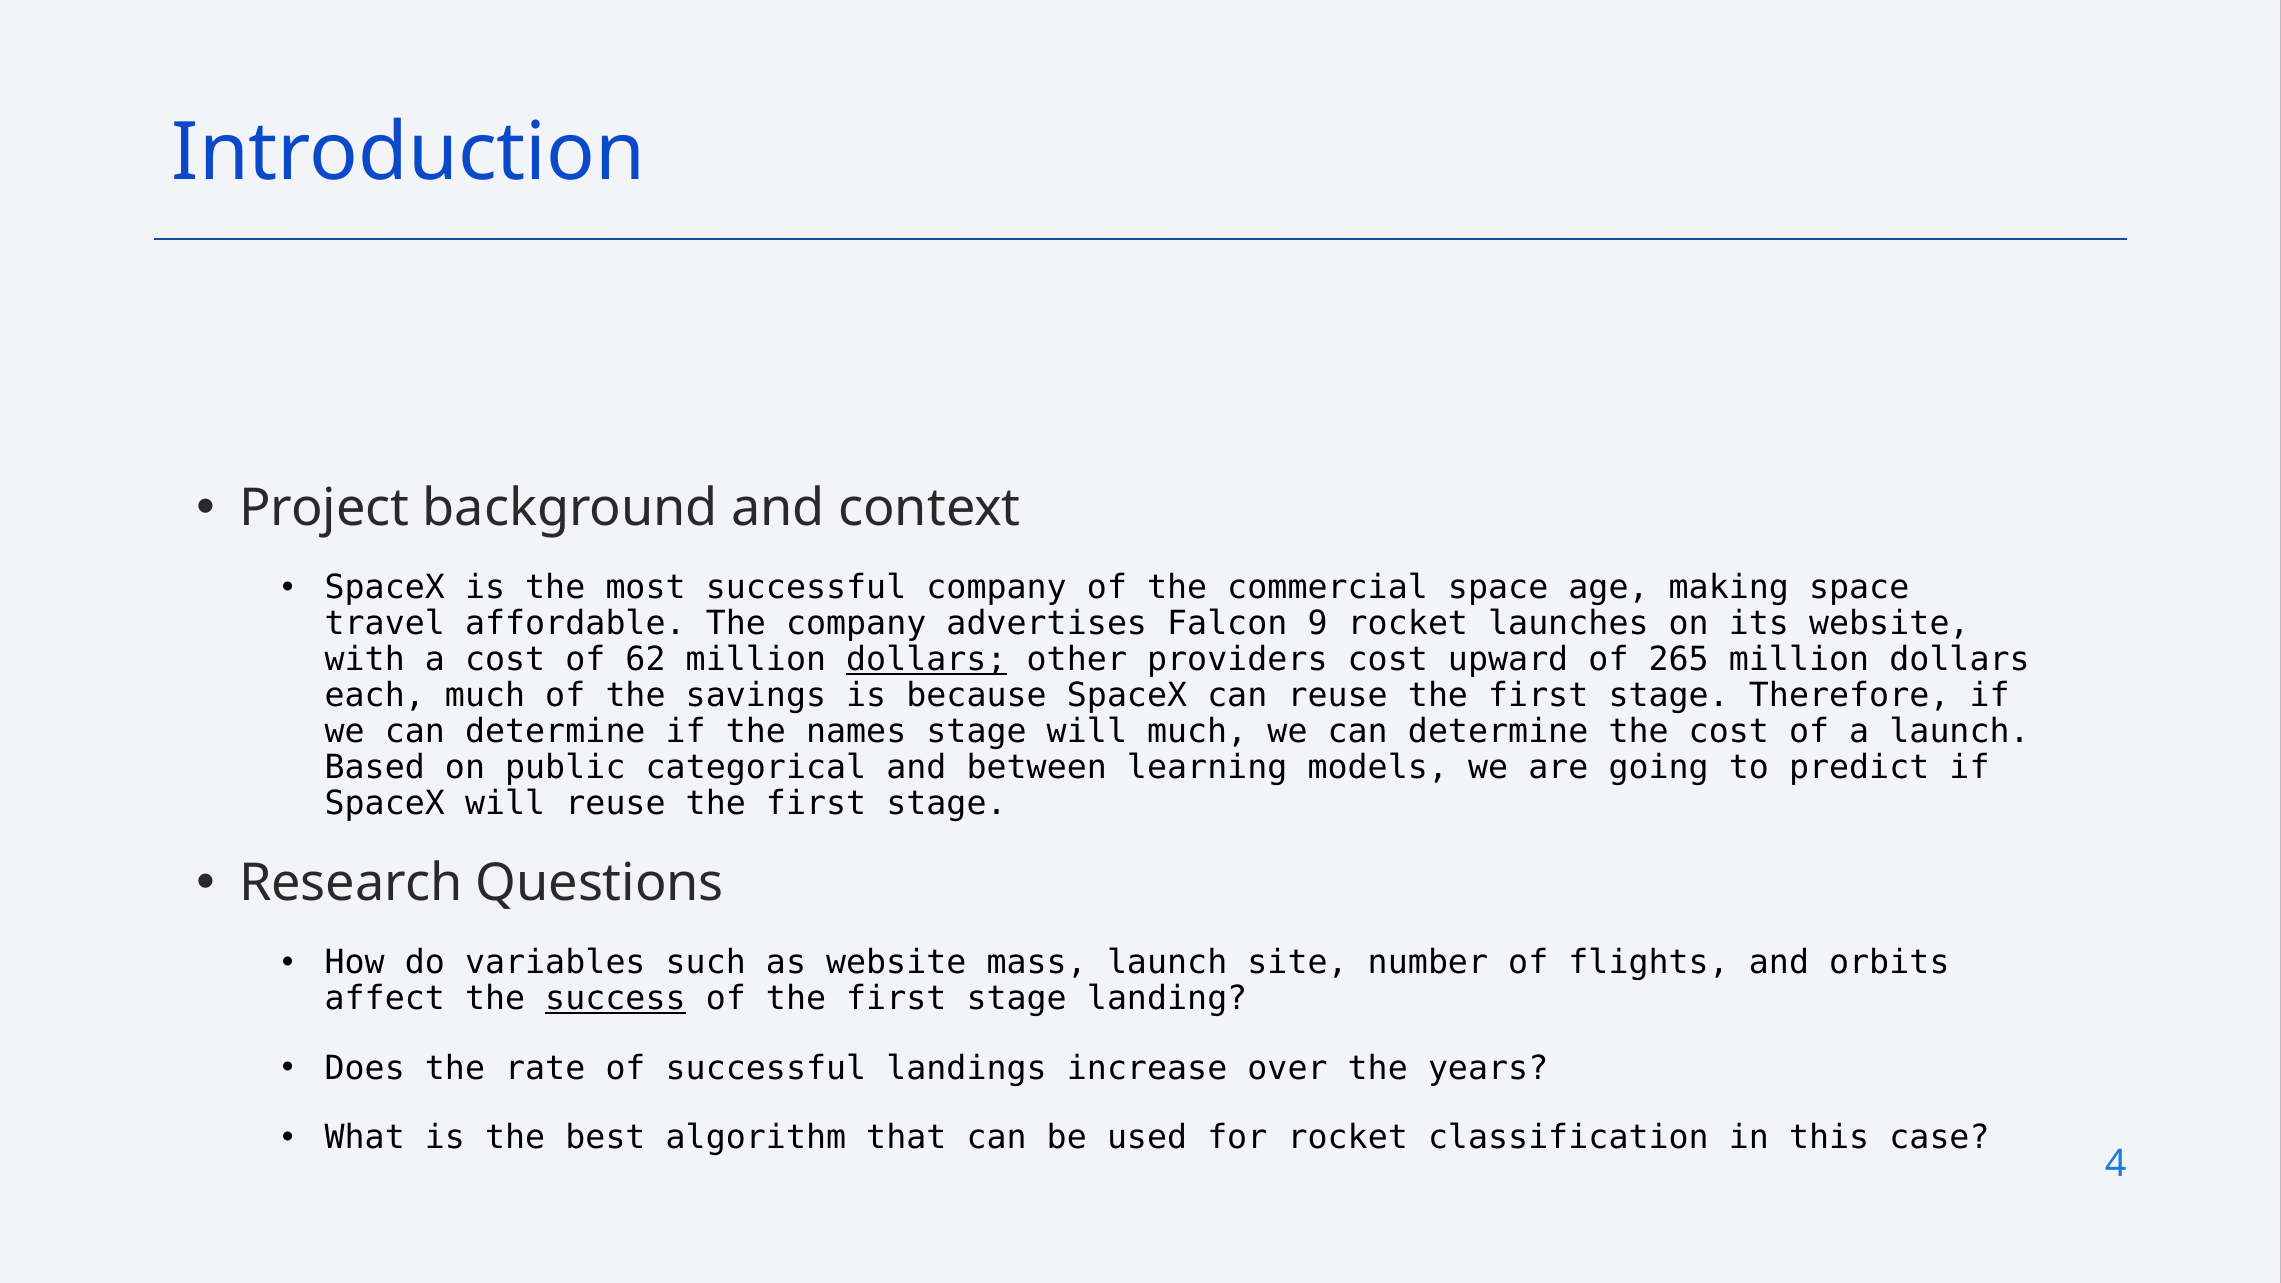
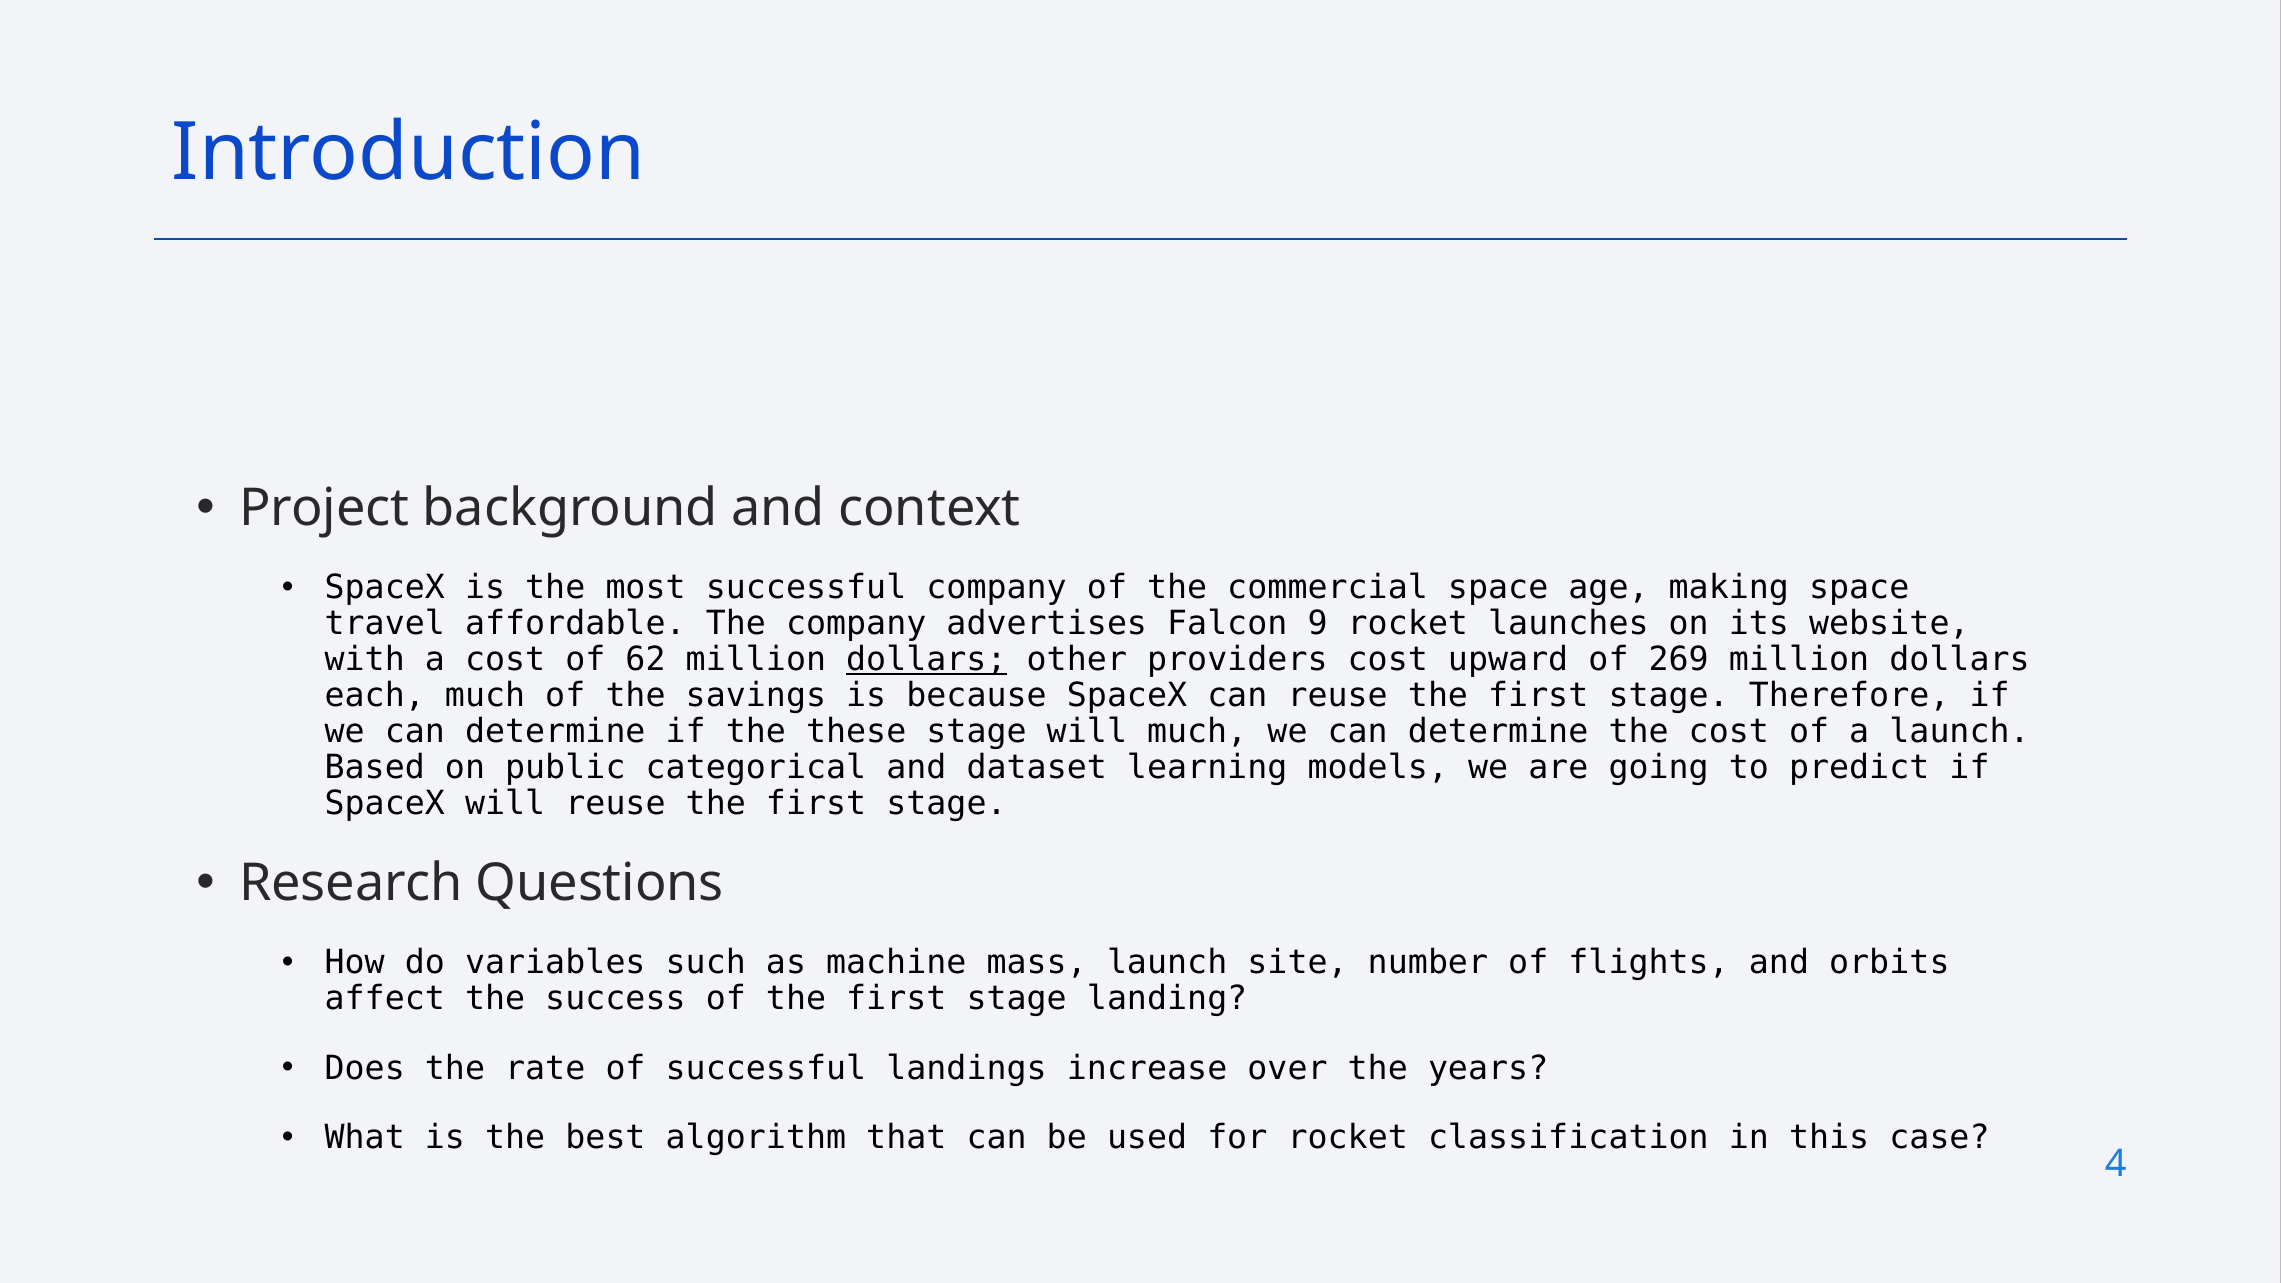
265: 265 -> 269 (1679, 660)
names: names -> these (856, 732)
between: between -> dataset (1037, 768)
as website: website -> machine (896, 963)
success underline: present -> none (615, 999)
